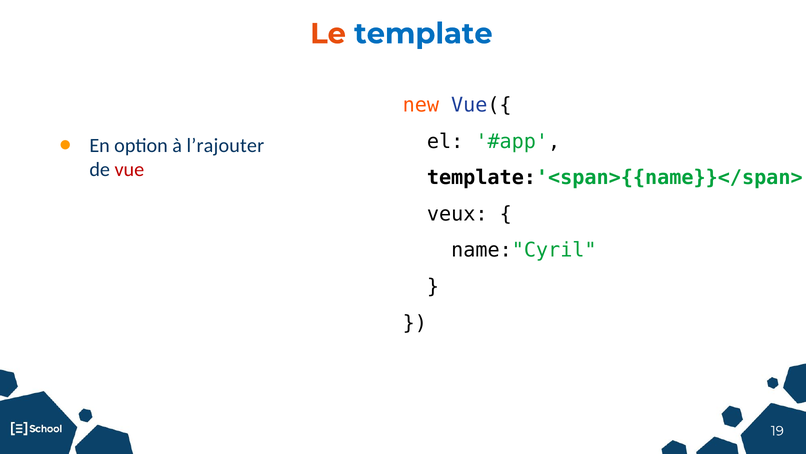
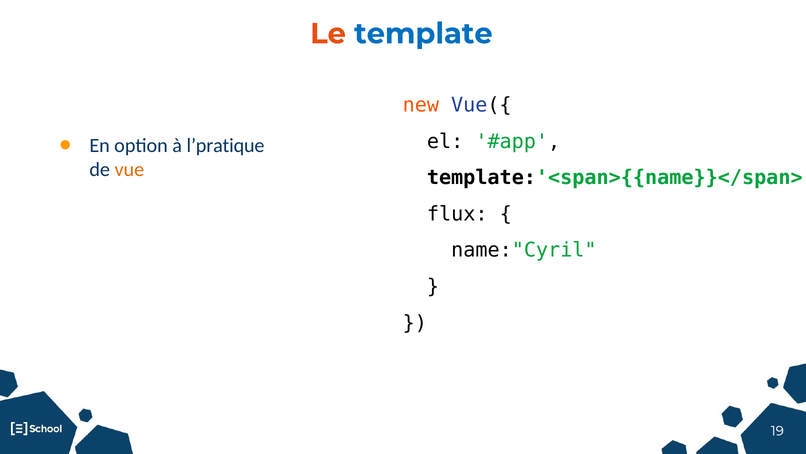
l’rajouter: l’rajouter -> l’pratique (226, 145)
vue colour: red -> orange (129, 169)
veux: veux -> flux (457, 214)
